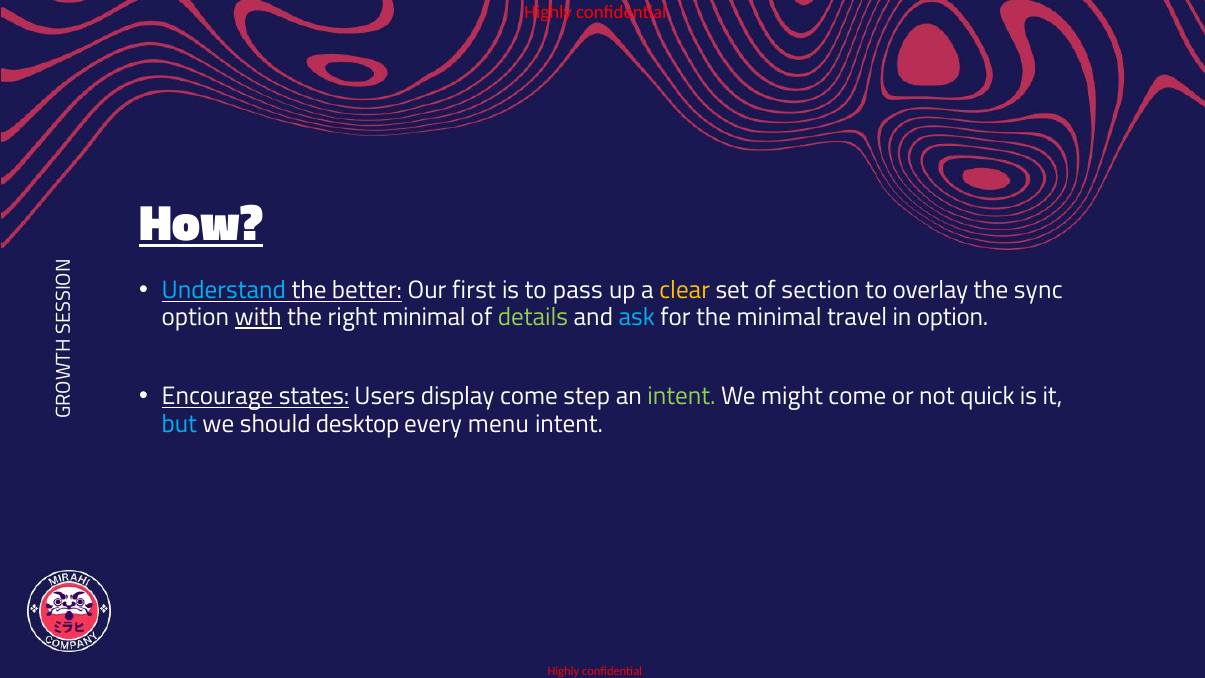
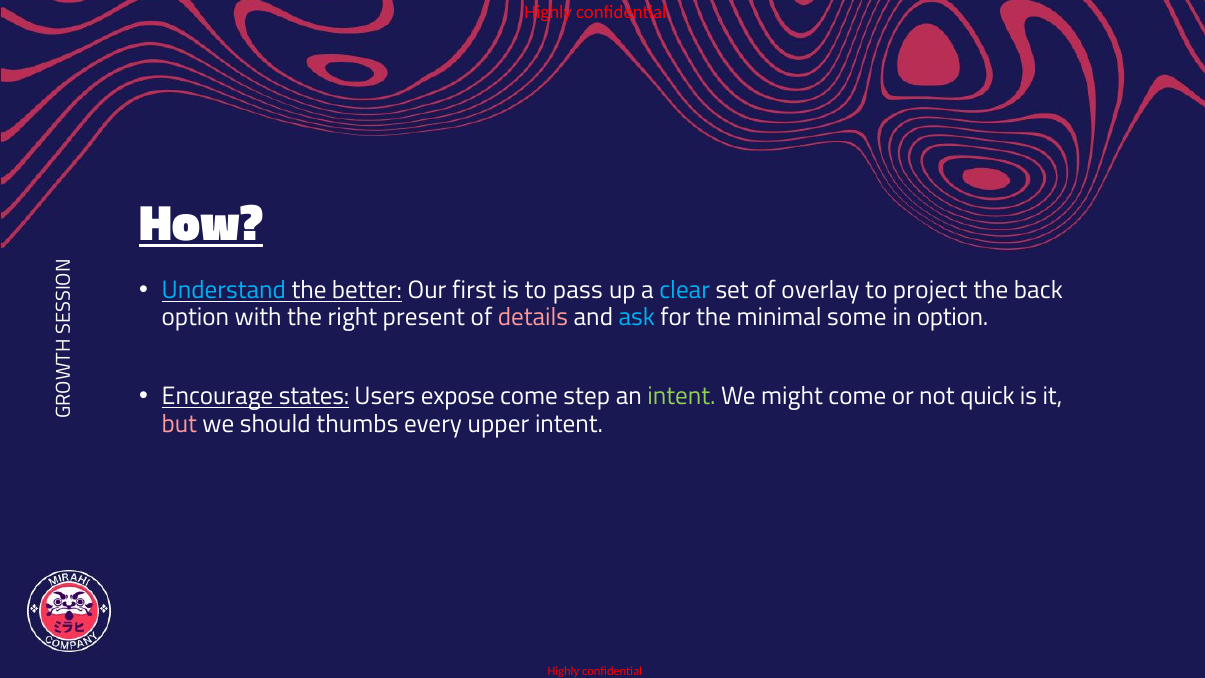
clear colour: yellow -> light blue (685, 290)
section: section -> overlay (820, 290)
overlay: overlay -> project (930, 290)
sync: sync -> back (1038, 290)
with underline: present -> none (258, 317)
right minimal: minimal -> present (424, 317)
details colour: light green -> pink (533, 317)
travel: travel -> some (857, 317)
display: display -> expose (458, 397)
but colour: light blue -> pink (179, 424)
desktop: desktop -> thumbs (357, 424)
menu: menu -> upper (498, 424)
